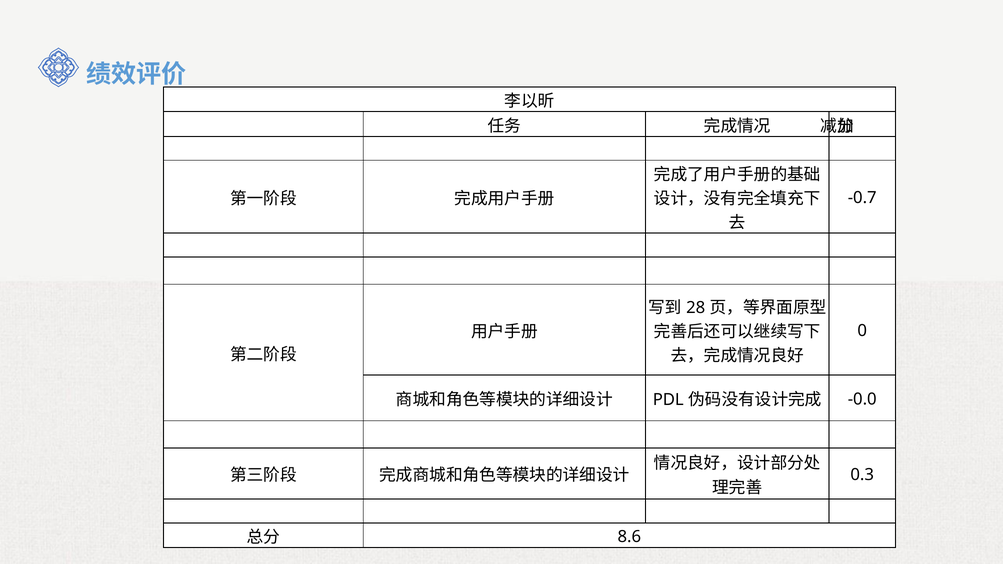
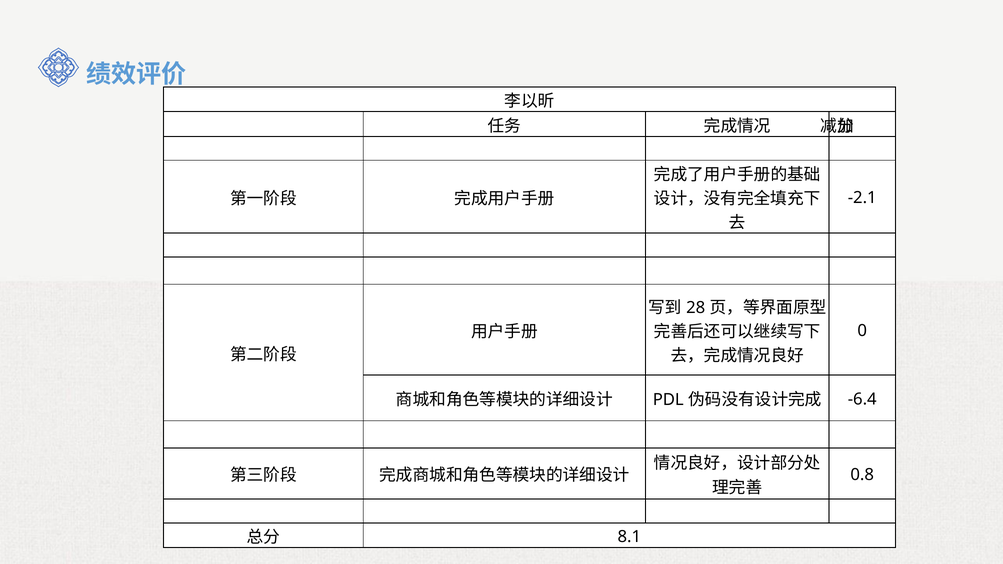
-0.7: -0.7 -> -2.1 (862, 198)
-0.0: -0.0 -> -6.4 (862, 399)
0.3: 0.3 -> 0.8 (862, 475)
8.6: 8.6 -> 8.1 (629, 537)
